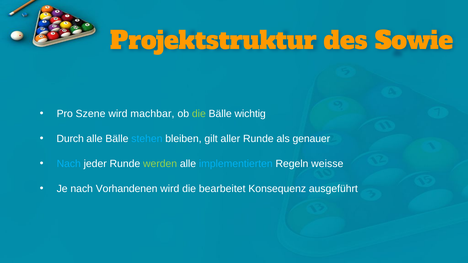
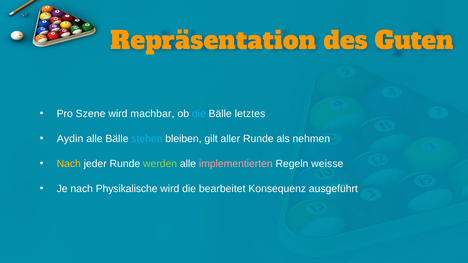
Projektstruktur: Projektstruktur -> Repräsentation (213, 41)
Sowie: Sowie -> Guten (414, 41)
die colour: light green -> light blue (199, 114)
wichtig: wichtig -> letztes (250, 114)
Durch: Durch -> Aydin (70, 139)
genauer: genauer -> nehmen (311, 139)
Nach colour: light blue -> yellow (69, 164)
implementierten colour: light blue -> pink (236, 164)
Vorhandenen: Vorhandenen -> Physikalische (127, 189)
